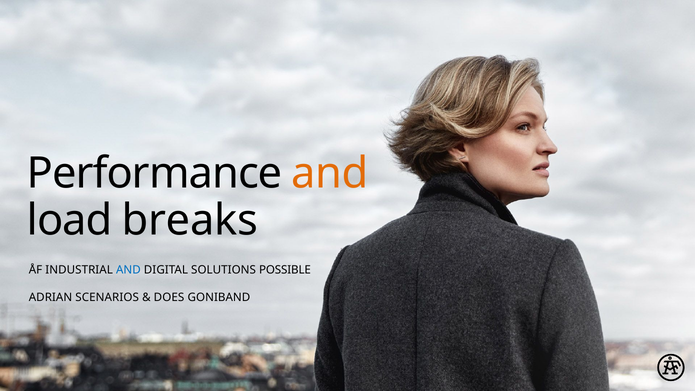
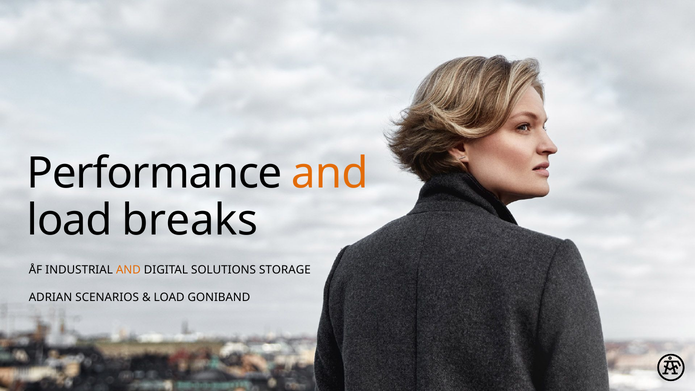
AND colour: blue -> orange (128, 270)
POSSIBLE: POSSIBLE -> STORAGE (285, 270)
DOES: DOES -> LOAD (169, 298)
